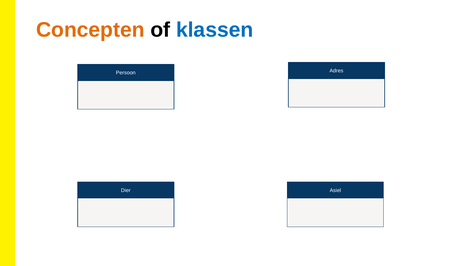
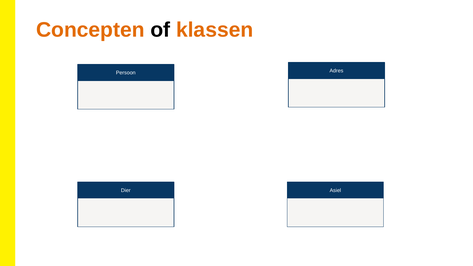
klassen colour: blue -> orange (215, 30)
